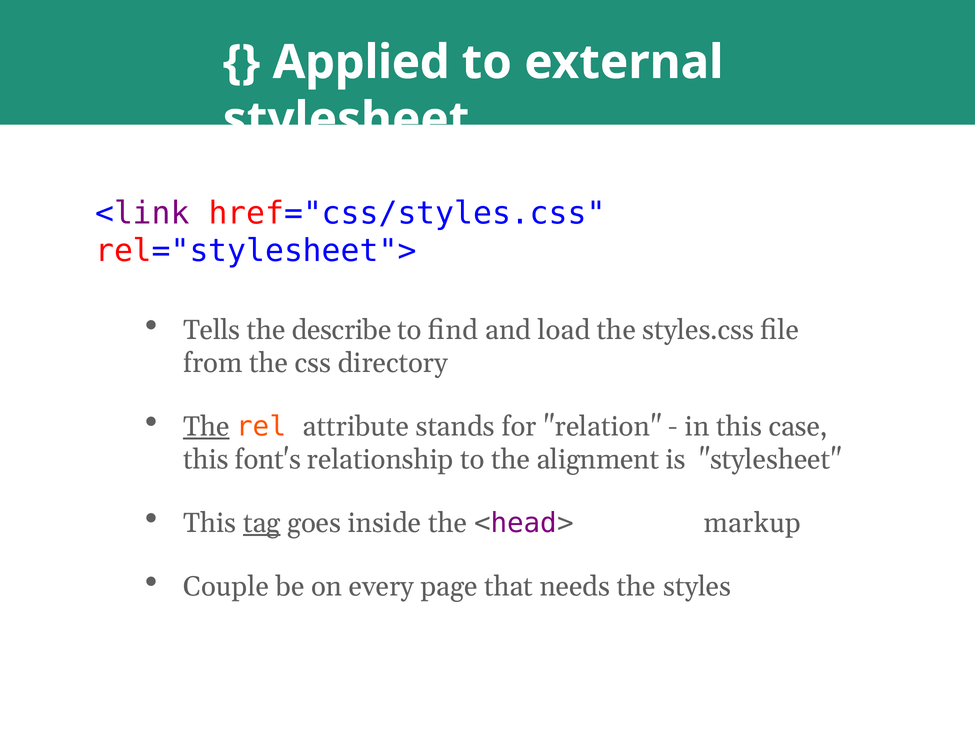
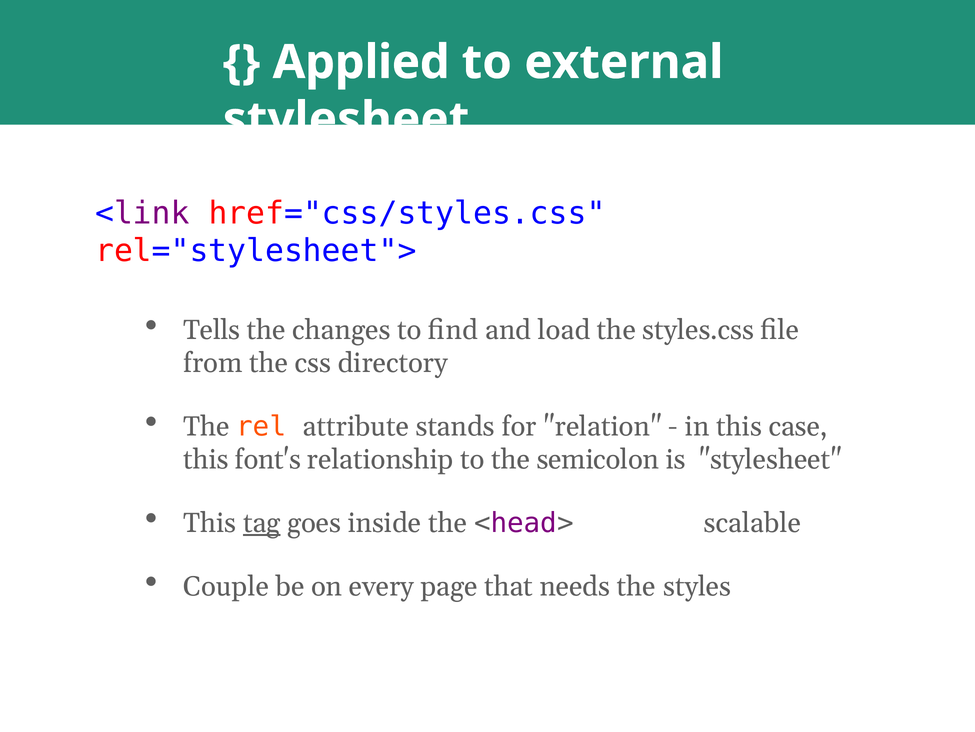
describe: describe -> changes (341, 330)
The underline: present -> none (206, 426)
alignment: alignment -> semicolon (598, 459)
markup: markup -> scalable (752, 523)
